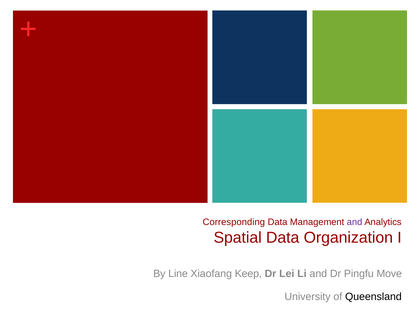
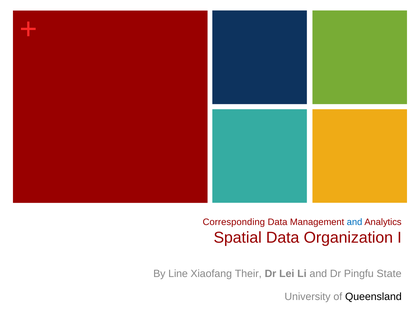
and colour: purple -> blue (355, 222)
Keep: Keep -> Their (248, 274)
Move: Move -> State (389, 274)
